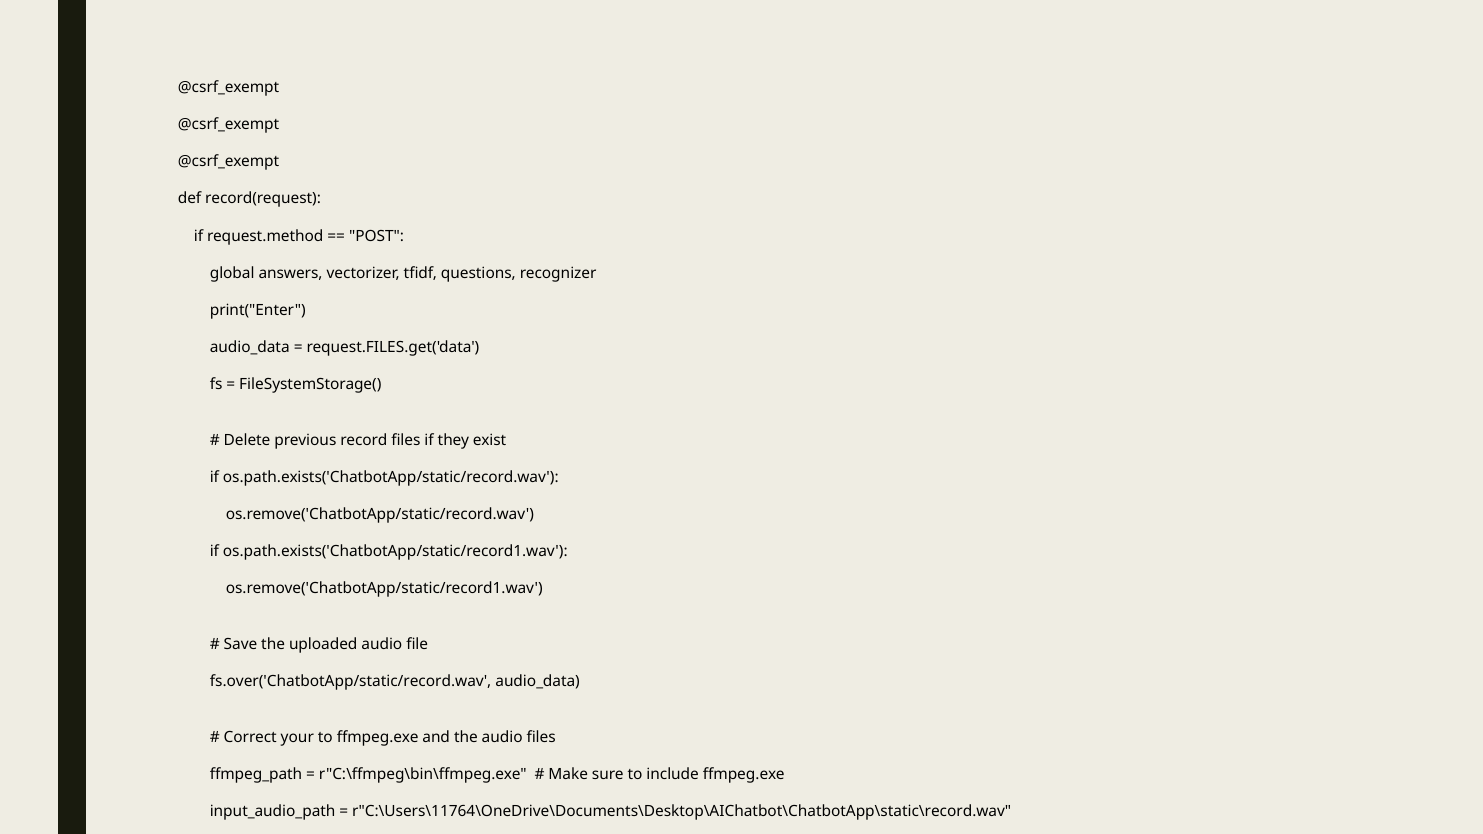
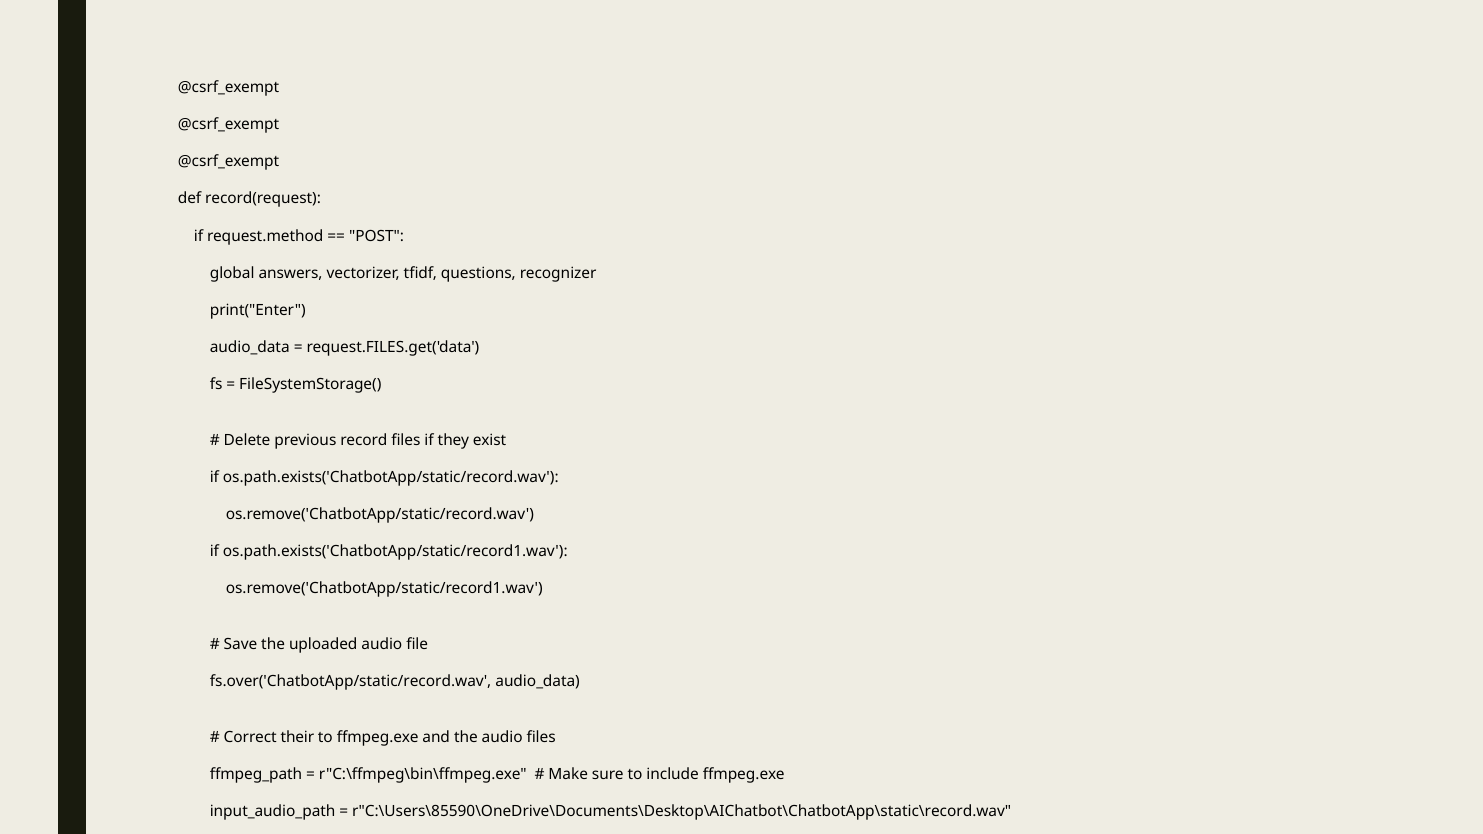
your: your -> their (297, 737)
r"C:\Users\11764\OneDrive\Documents\Desktop\AIChatbot\ChatbotApp\static\record.wav: r"C:\Users\11764\OneDrive\Documents\Desktop\AIChatbot\ChatbotApp\static\record.wav -> r"C:\Users\85590\OneDrive\Documents\Desktop\AIChatbot\ChatbotApp\static\record.wav (682, 812)
